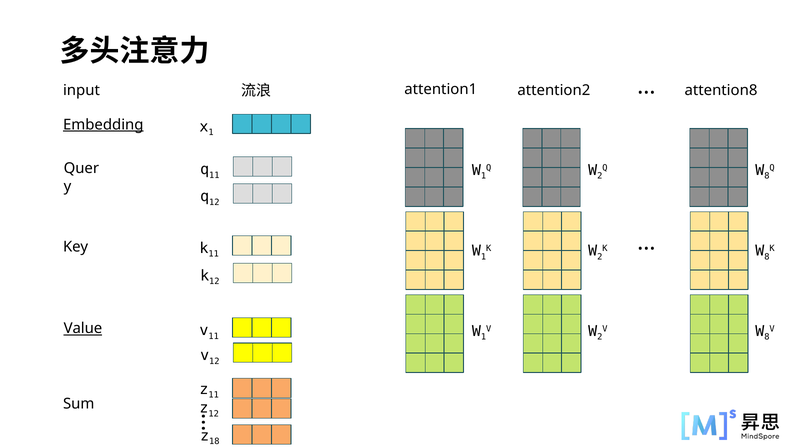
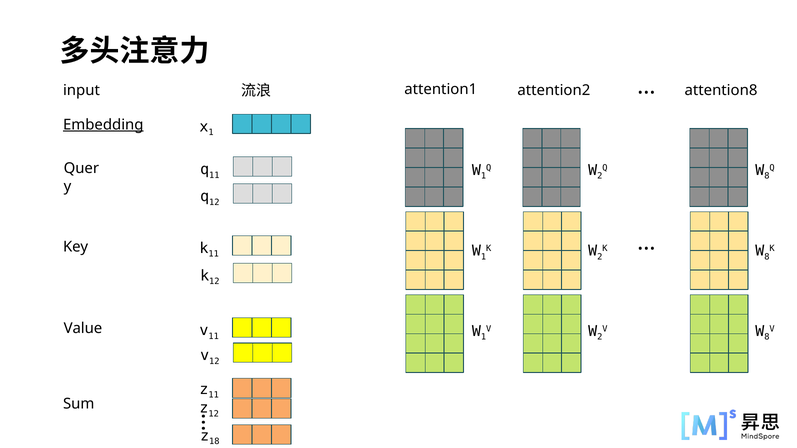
Value underline: present -> none (83, 329)
